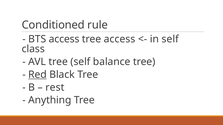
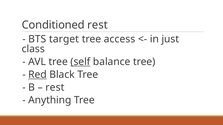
Conditioned rule: rule -> rest (98, 25)
BTS access: access -> target (64, 39)
in self: self -> just (170, 39)
self underline: none -> present (80, 62)
